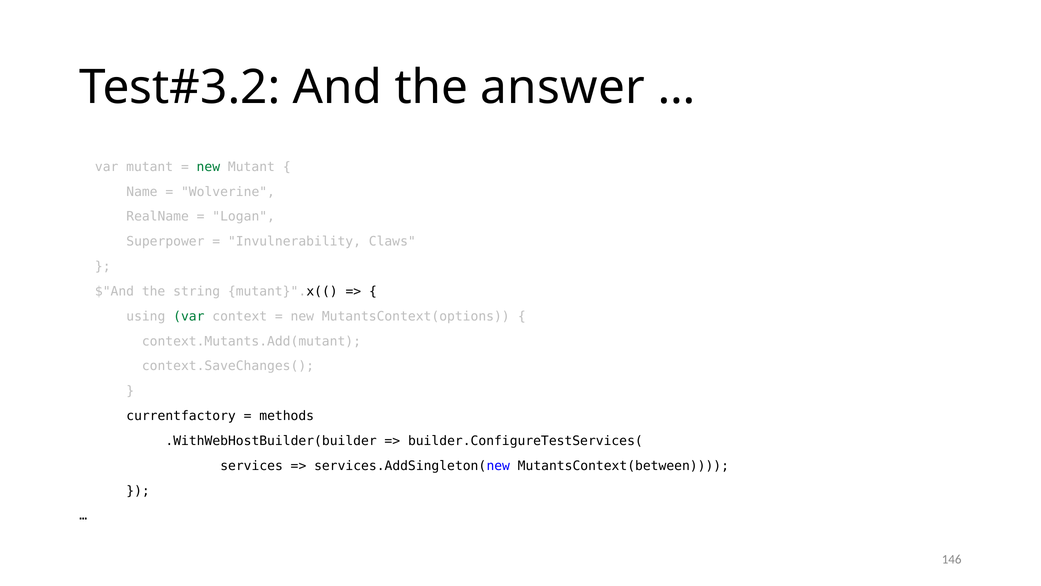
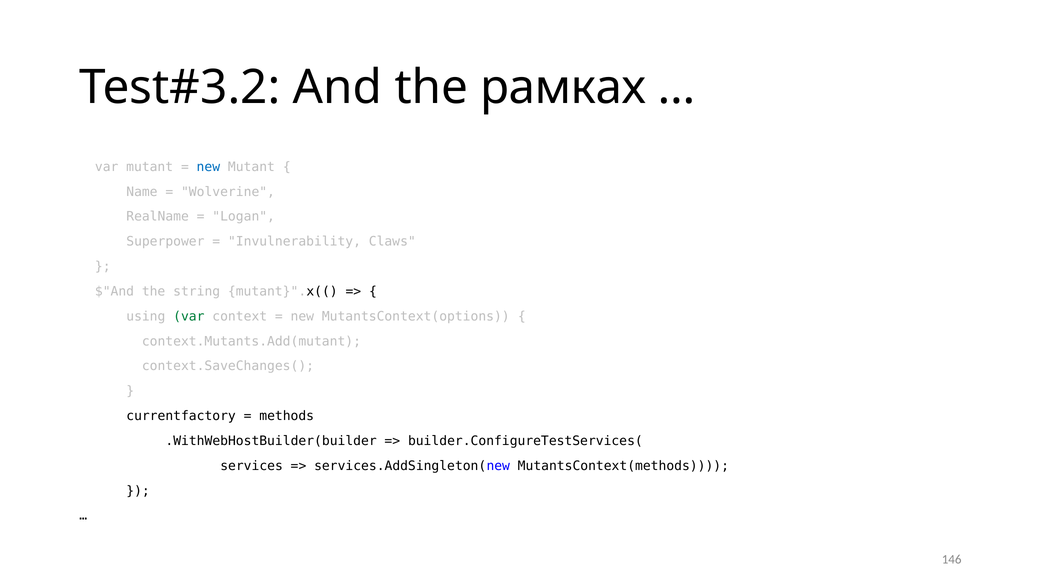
answer: answer -> рамках (563, 87)
new colour: green -> blue (208, 167)
MutantsContext(between: MutantsContext(between -> MutantsContext(methods (623, 466)
